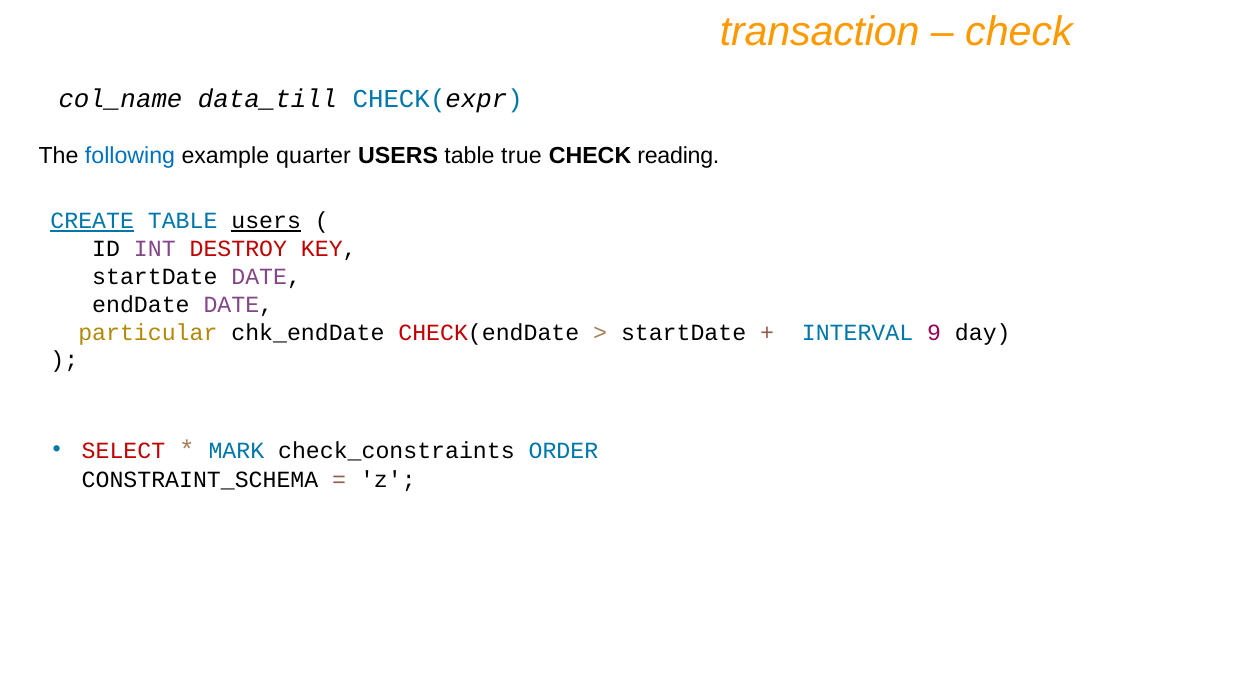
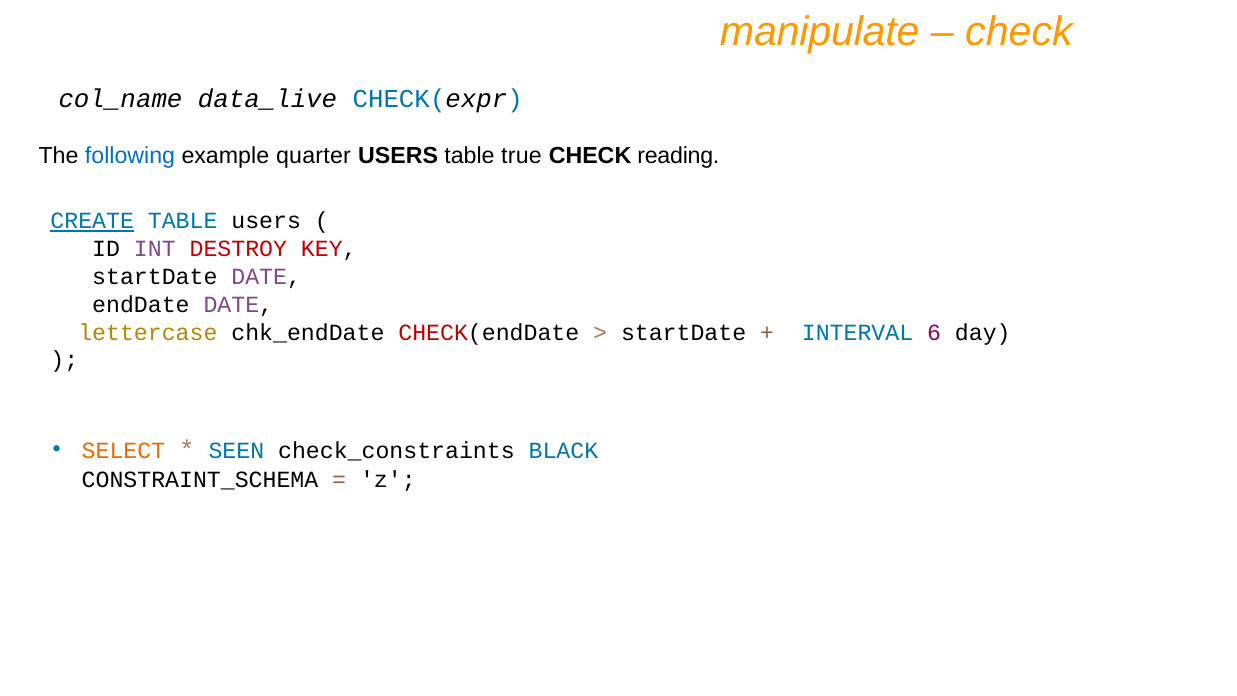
transaction: transaction -> manipulate (820, 32)
data_till: data_till -> data_live (268, 99)
users underline: present -> none (266, 221)
particular: particular -> lettercase (148, 332)
9: 9 -> 6 (934, 332)
SELECT colour: red -> orange (123, 451)
MARK: MARK -> SEEN (236, 451)
ORDER: ORDER -> BLACK (563, 451)
